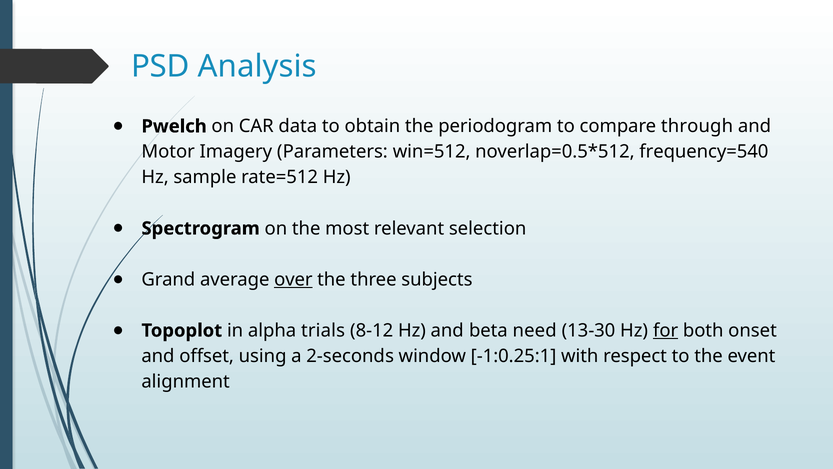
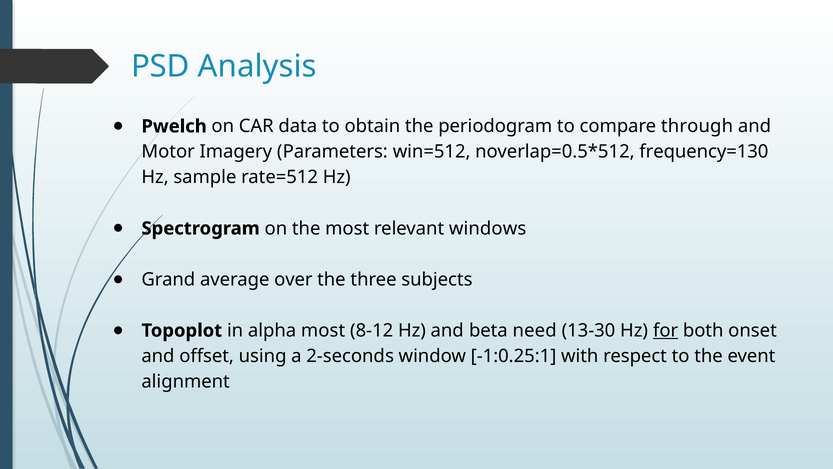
frequency=540: frequency=540 -> frequency=130 (704, 152)
selection: selection -> windows (488, 228)
over underline: present -> none (293, 279)
alpha trials: trials -> most (323, 330)
